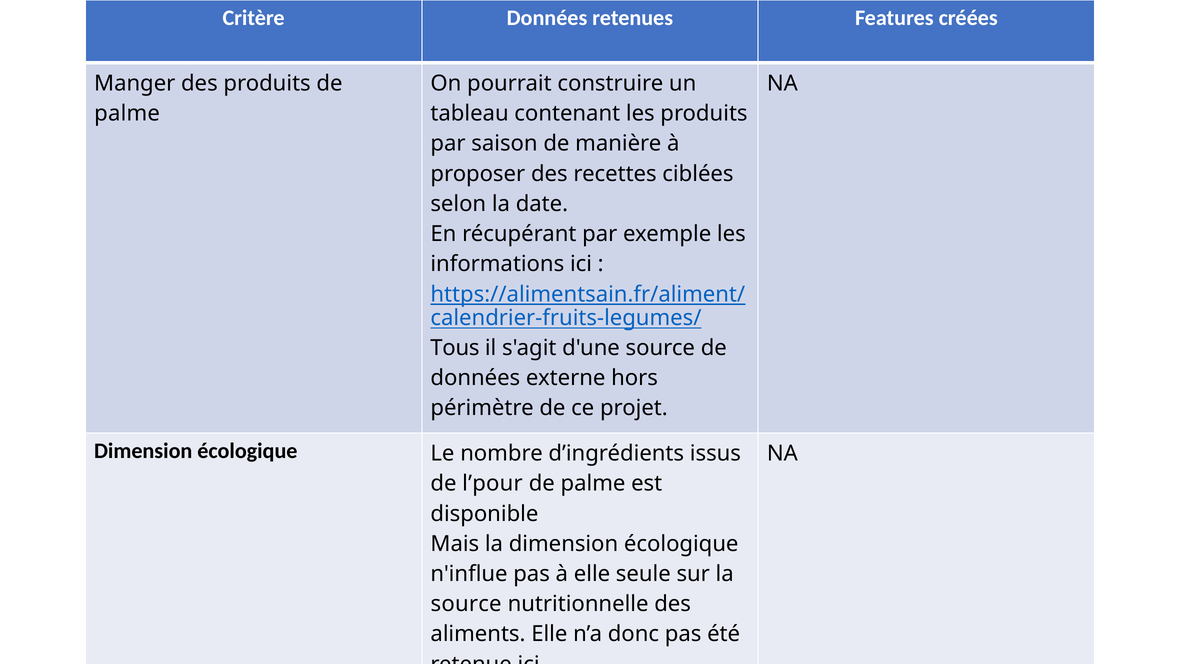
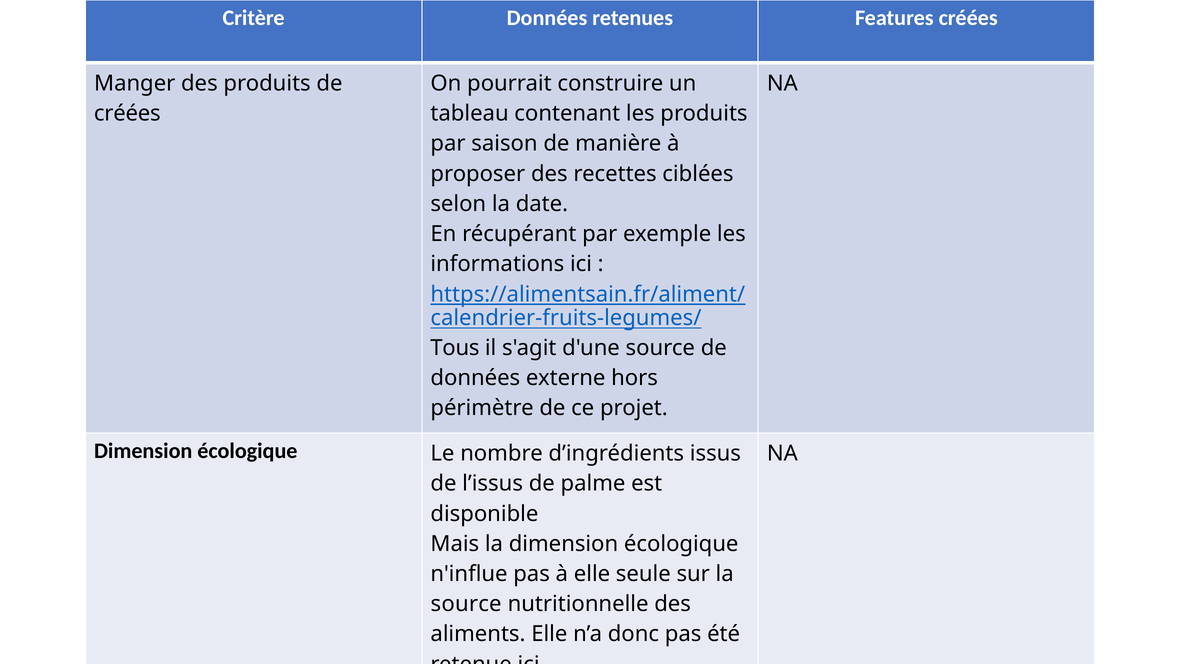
palme: palme -> créées (127, 113)
l’pour: l’pour -> l’issus (493, 483)
